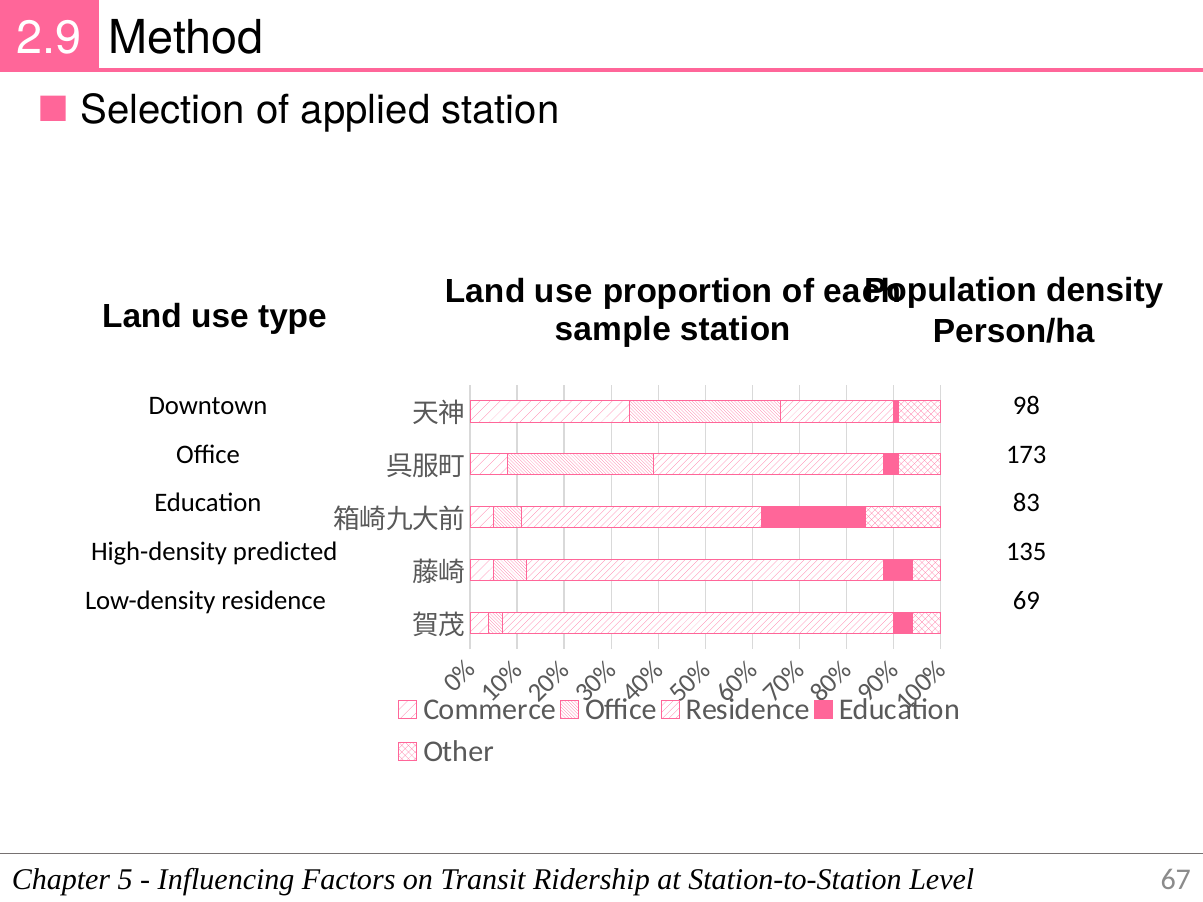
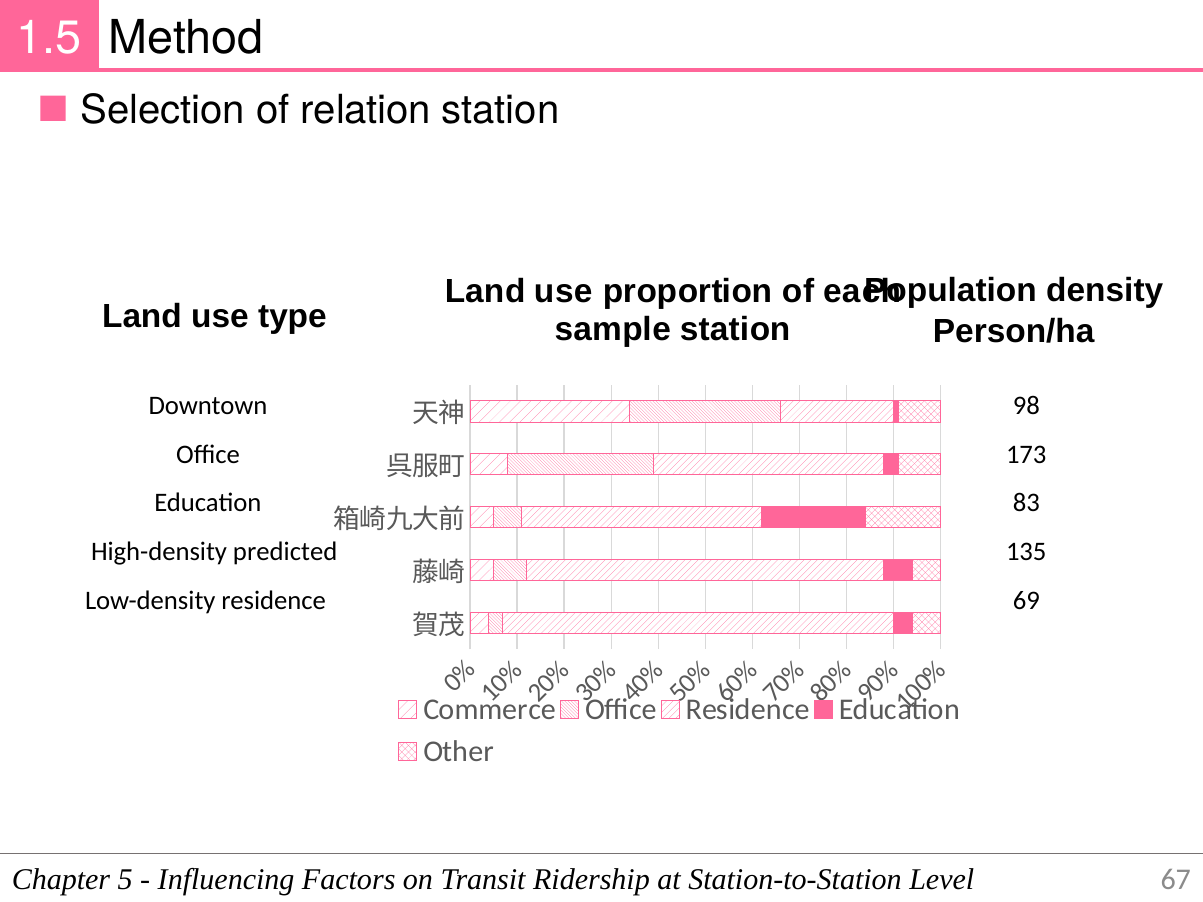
2.9: 2.9 -> 1.5 (49, 38)
applied: applied -> relation (366, 111)
